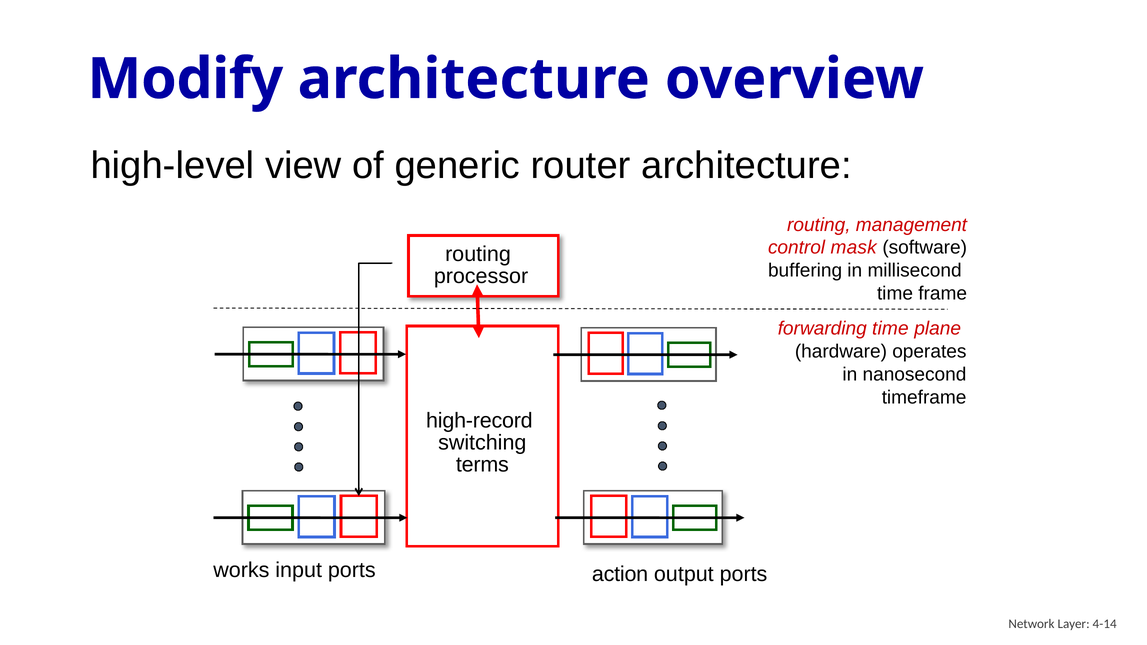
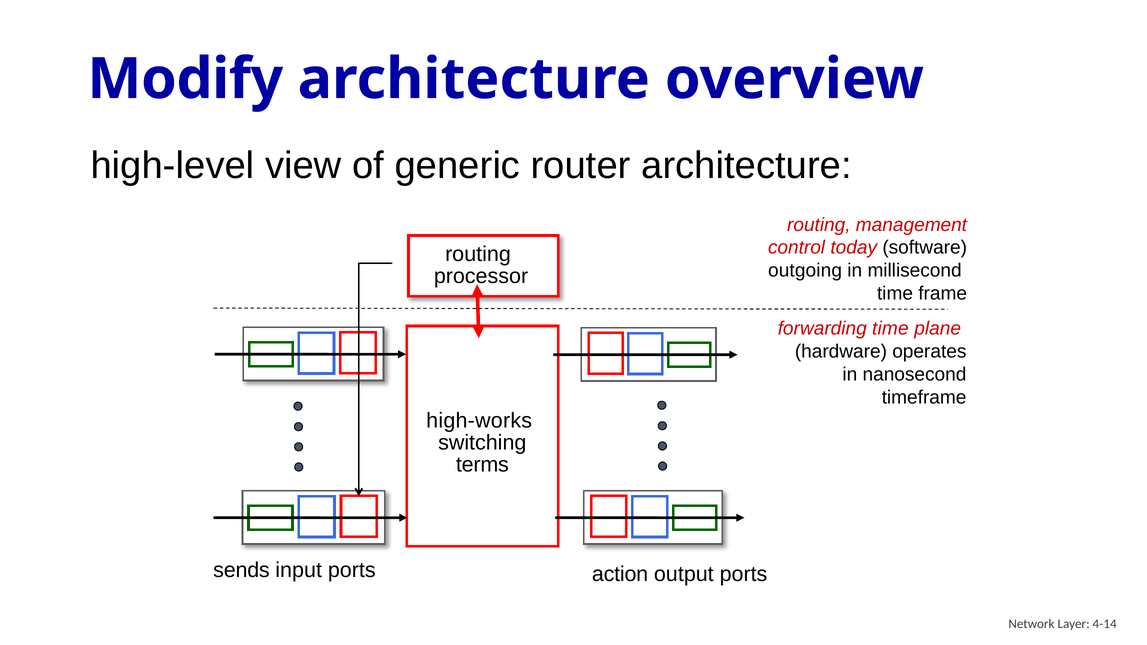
mask: mask -> today (854, 248)
buffering: buffering -> outgoing (805, 271)
high-record: high-record -> high-works (479, 421)
works: works -> sends (241, 570)
